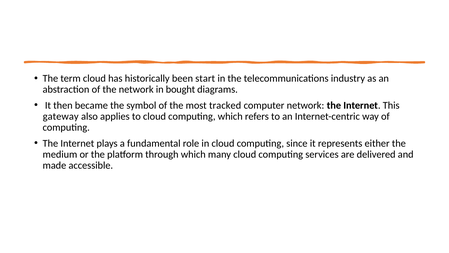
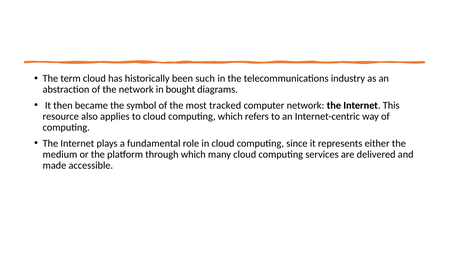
start: start -> such (205, 78)
gateway: gateway -> resource (61, 116)
